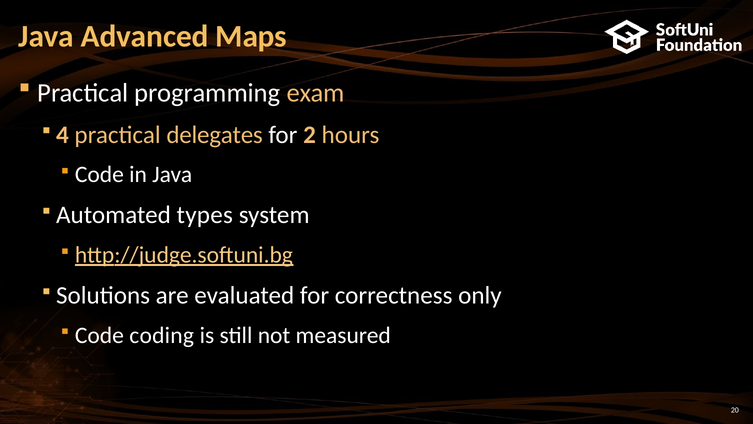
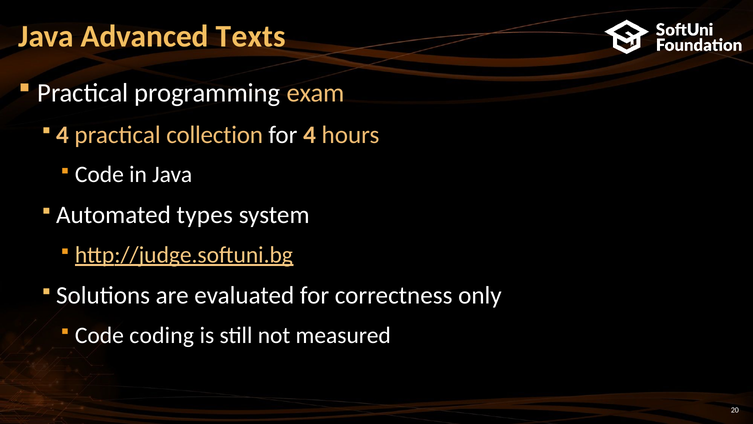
Maps: Maps -> Texts (251, 37)
delegates: delegates -> collection (215, 135)
for 2: 2 -> 4 (310, 135)
